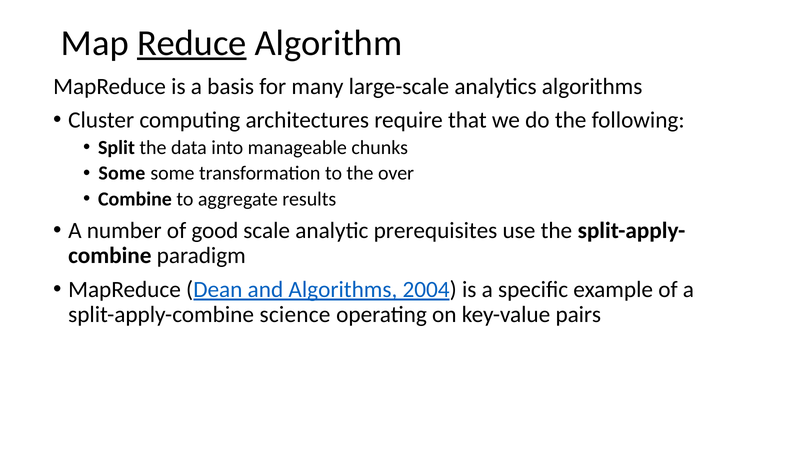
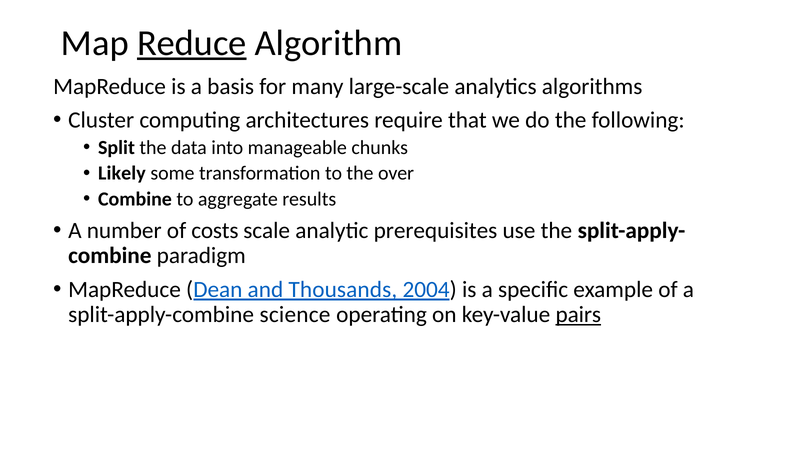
Some: Some -> Likely (122, 173)
good: good -> costs (215, 231)
and Algorithms: Algorithms -> Thousands (343, 289)
pairs underline: none -> present (578, 315)
